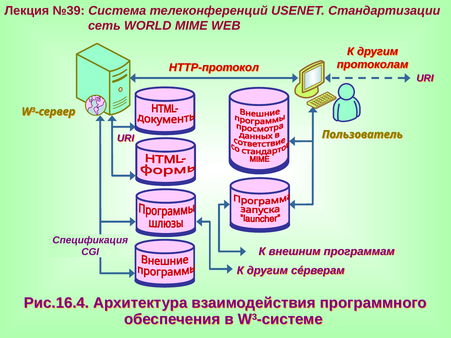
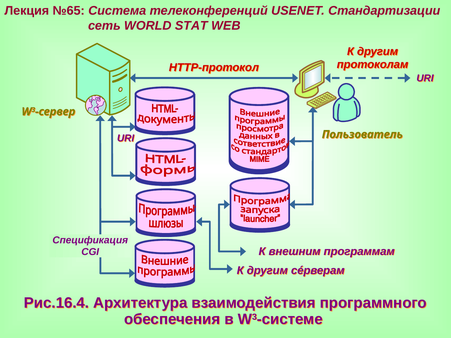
№39: №39 -> №65 (69, 11)
MIME: MIME -> STAT (191, 26)
